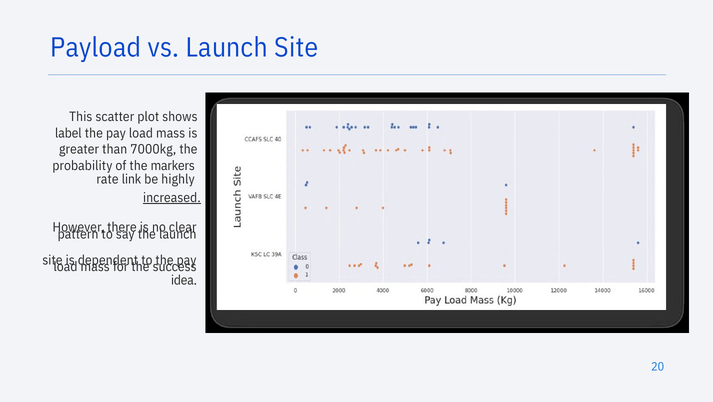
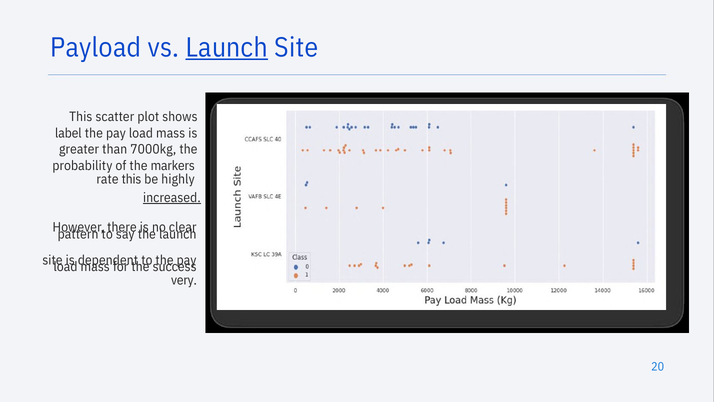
Launch underline: none -> present (227, 47)
rate link: link -> this (132, 179)
idea: idea -> very (184, 280)
